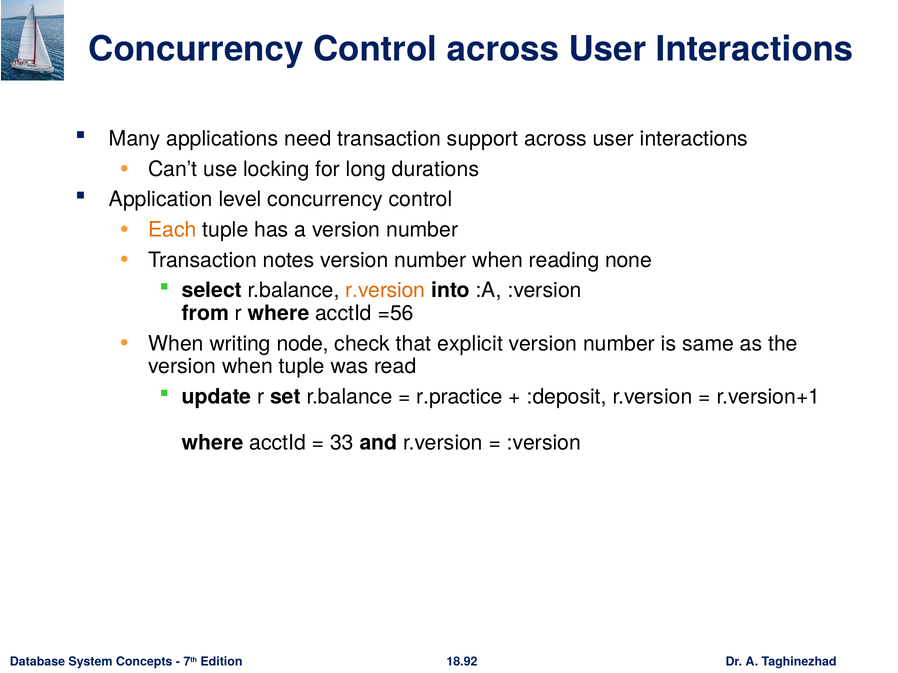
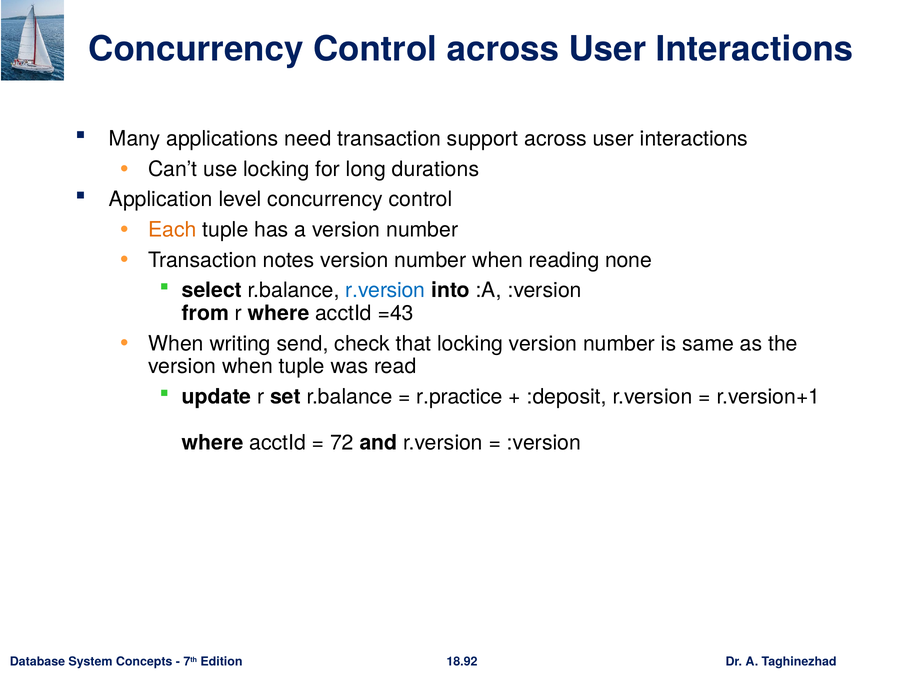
r.version colour: orange -> blue (385, 291)
=56: =56 -> =43 (396, 313)
node: node -> send (303, 344)
that explicit: explicit -> locking (470, 344)
33: 33 -> 72 (342, 443)
